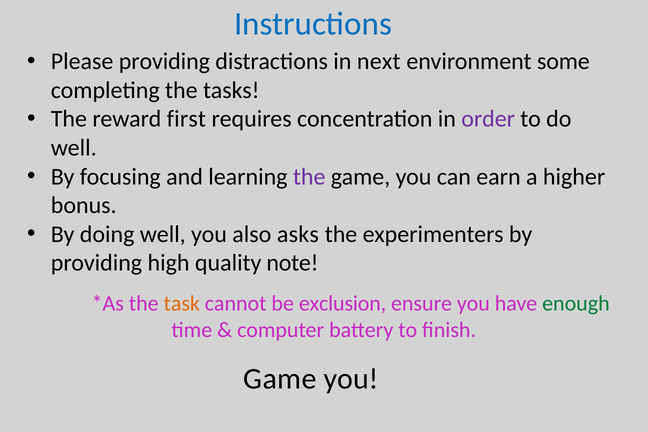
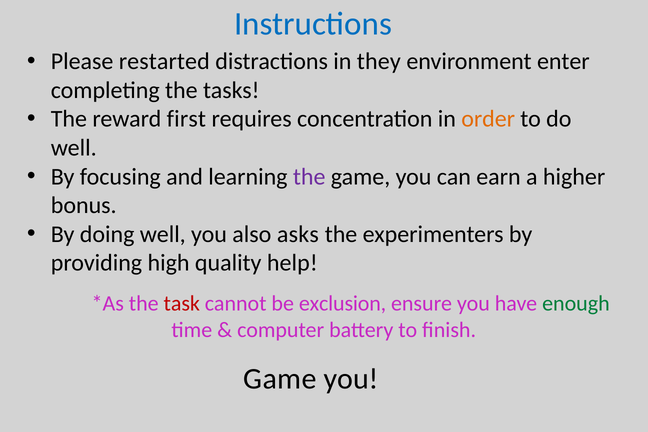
Please providing: providing -> restarted (164, 61)
next: next -> they (379, 61)
some: some -> enter (563, 61)
order colour: purple -> orange (488, 119)
note: note -> help (292, 263)
task colour: orange -> red (182, 304)
